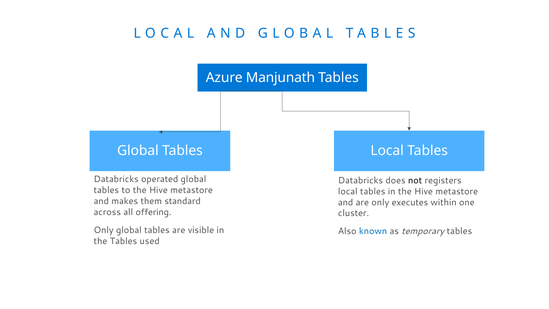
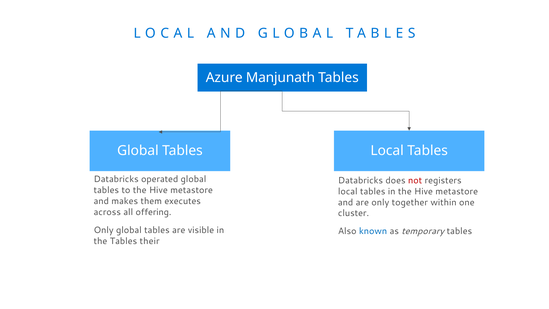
not colour: black -> red (415, 180)
standard: standard -> executes (183, 201)
executes: executes -> together (410, 202)
used: used -> their (150, 241)
